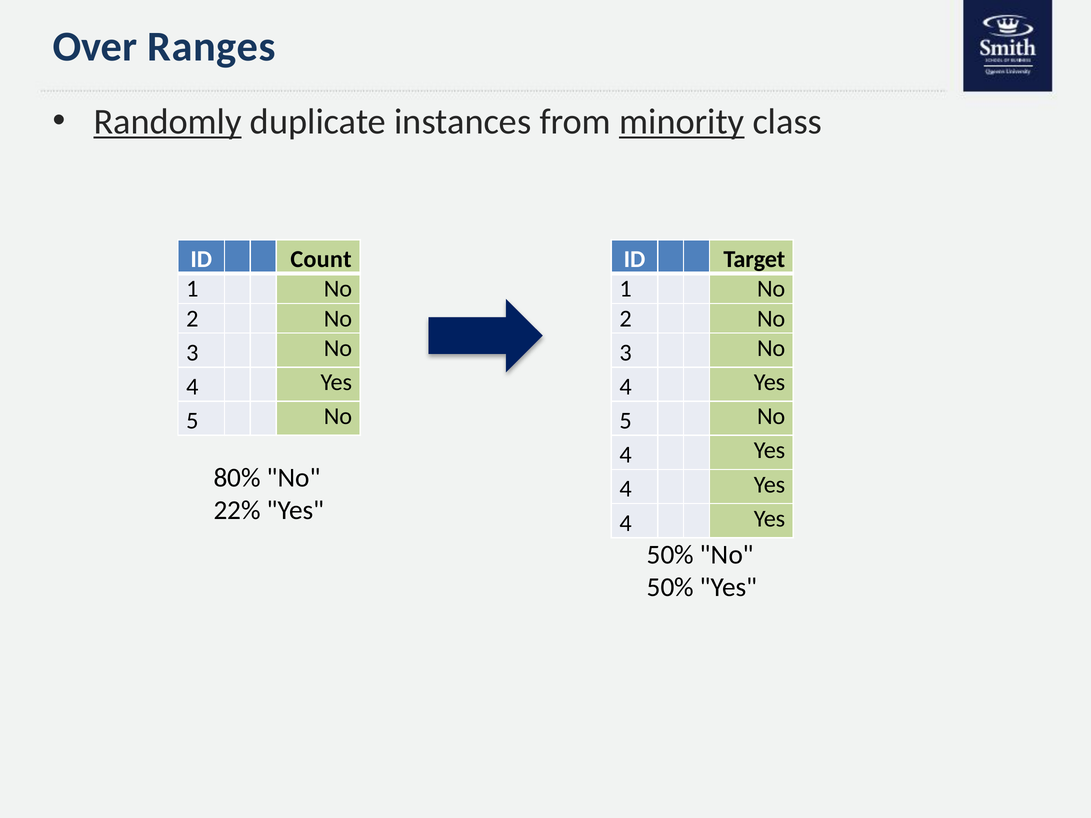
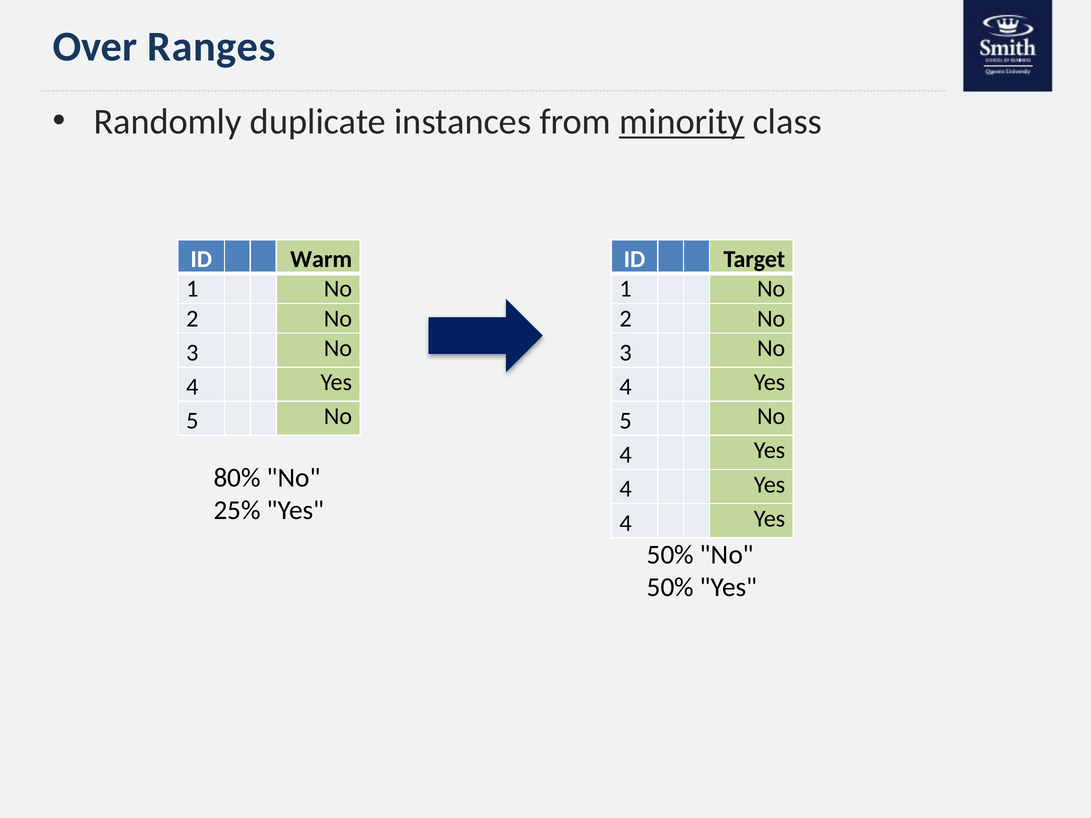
Randomly underline: present -> none (168, 122)
Count: Count -> Warm (321, 259)
22%: 22% -> 25% (237, 510)
